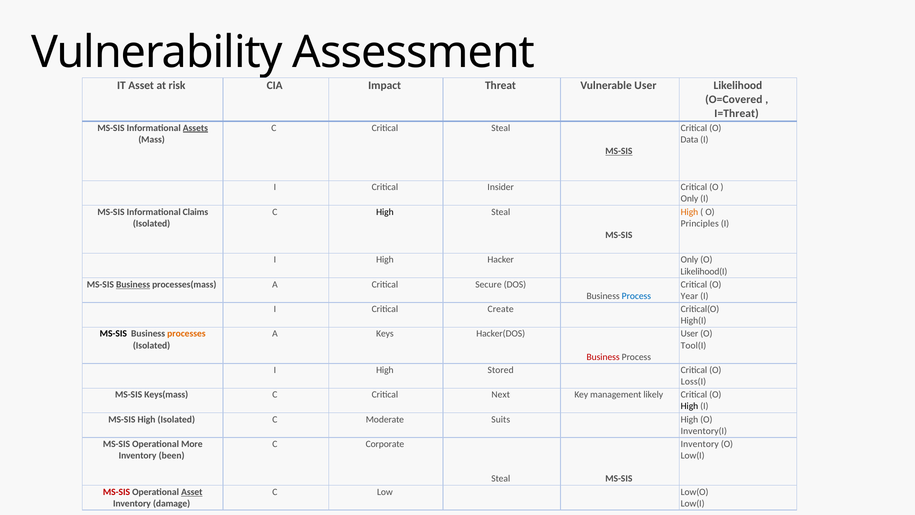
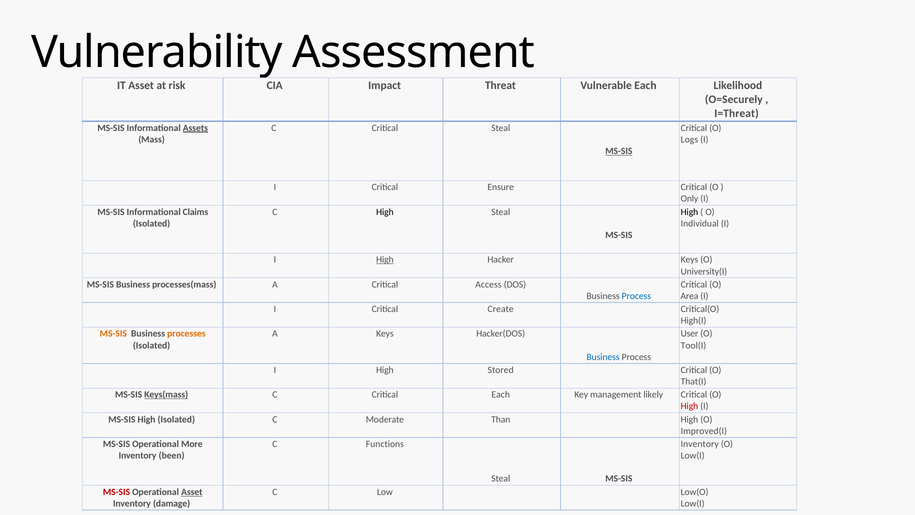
Vulnerable User: User -> Each (645, 86)
O=Covered: O=Covered -> O=Securely (734, 100)
Data: Data -> Logs (689, 139)
Insider: Insider -> Ensure (501, 187)
High colour: orange -> black (689, 212)
Principles: Principles -> Individual (700, 223)
High underline: none -> present (385, 260)
Hacker Only: Only -> Keys (689, 260)
Likelihood(I: Likelihood(I -> University(I (704, 271)
Business underline: present -> none (133, 284)
Secure: Secure -> Access (488, 284)
Year: Year -> Area (689, 296)
MS-SIS colour: black -> orange (113, 334)
Business colour: red -> blue (603, 357)
Loss(I: Loss(I -> That(I (694, 381)
Keys(mass underline: none -> present (166, 395)
Critical Next: Next -> Each (501, 395)
High colour: black -> red (689, 406)
Suits: Suits -> Than (501, 419)
Inventory(I: Inventory(I -> Improved(I (704, 431)
Corporate: Corporate -> Functions (385, 444)
